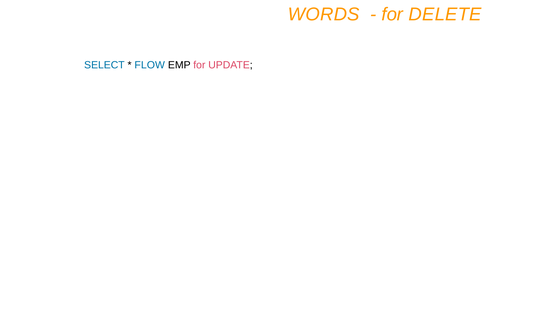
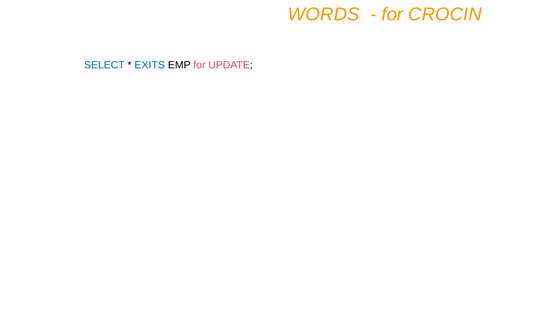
DELETE: DELETE -> CROCIN (445, 14)
FLOW: FLOW -> EXITS (150, 65)
